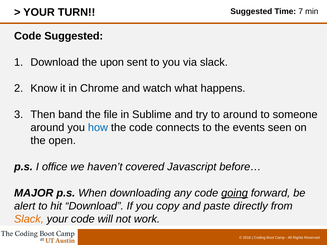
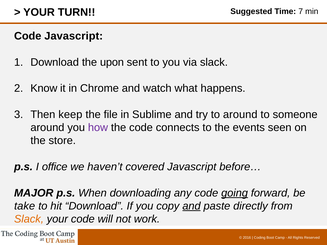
Code Suggested: Suggested -> Javascript (74, 36)
band: band -> keep (70, 115)
how colour: blue -> purple (98, 128)
open: open -> store (62, 141)
alert: alert -> take (25, 206)
and underline: none -> present (191, 206)
